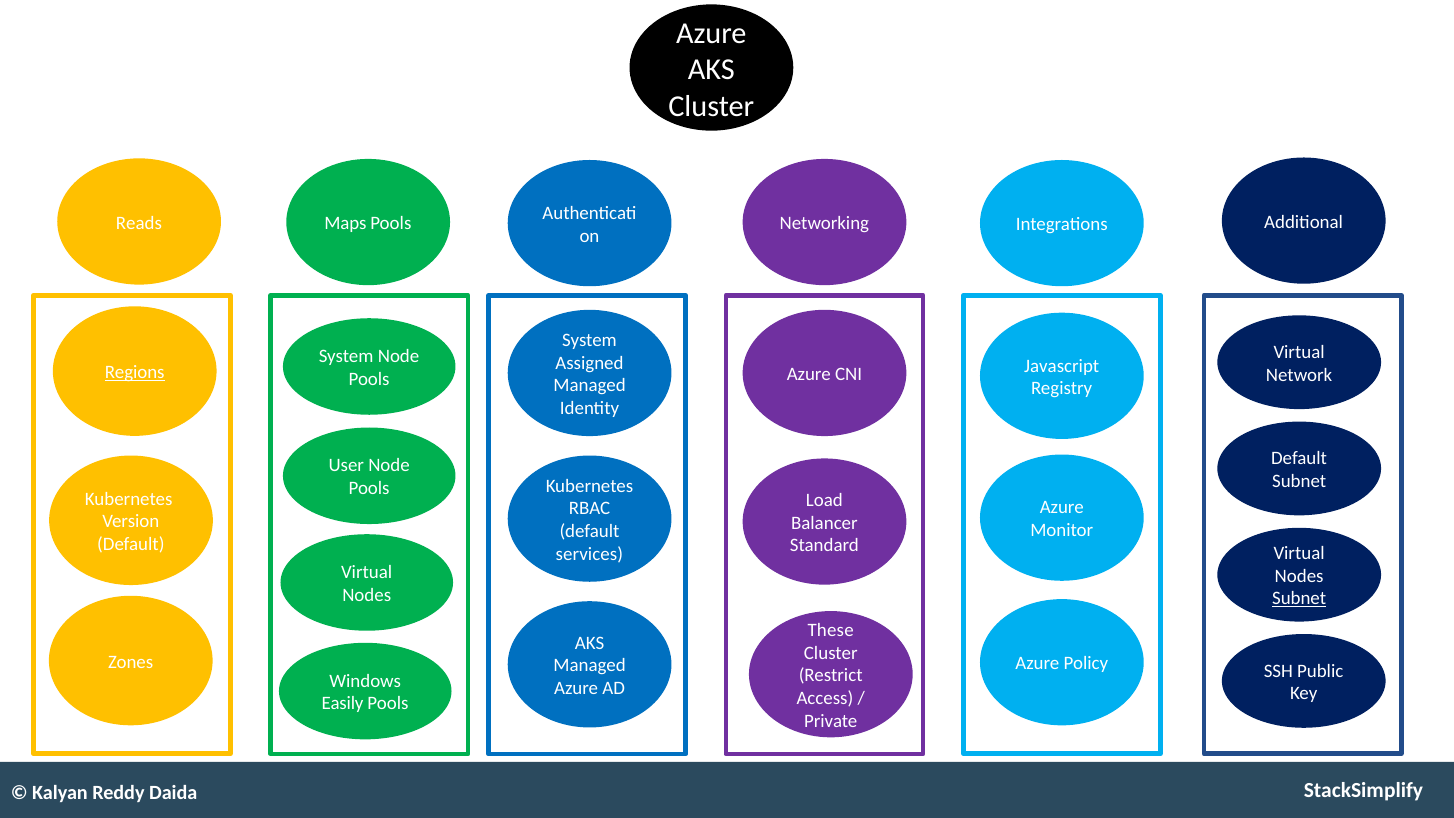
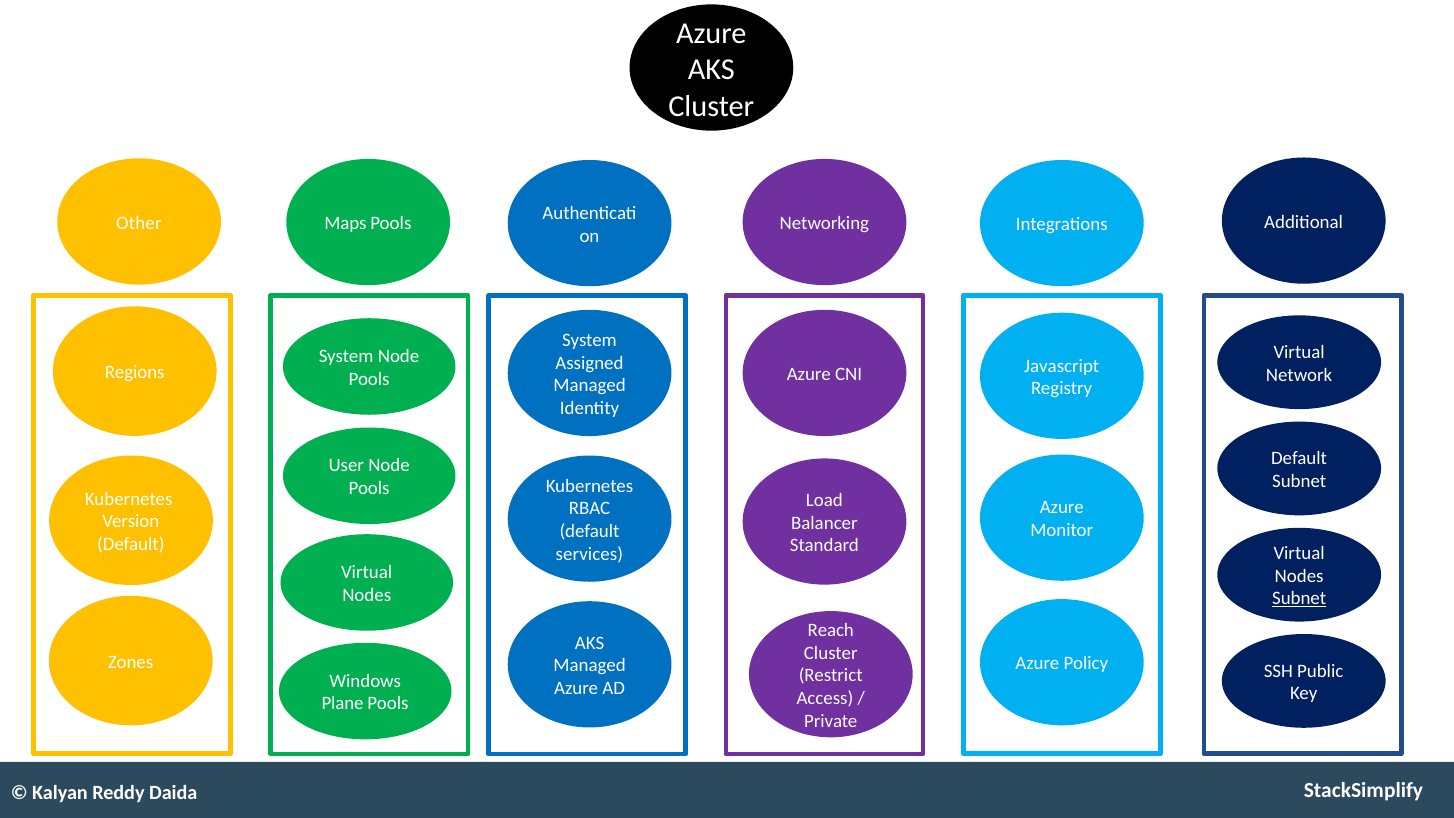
Reads: Reads -> Other (139, 223)
Regions underline: present -> none (135, 372)
These: These -> Reach (831, 630)
Easily: Easily -> Plane (343, 704)
